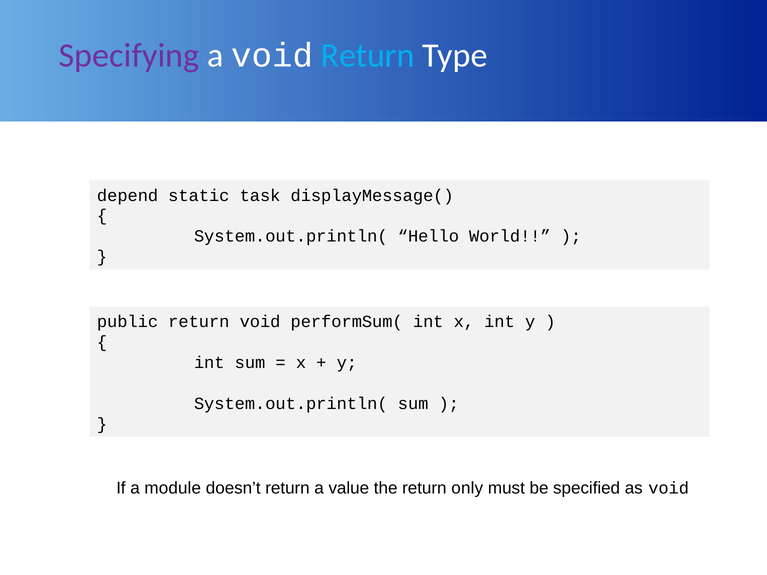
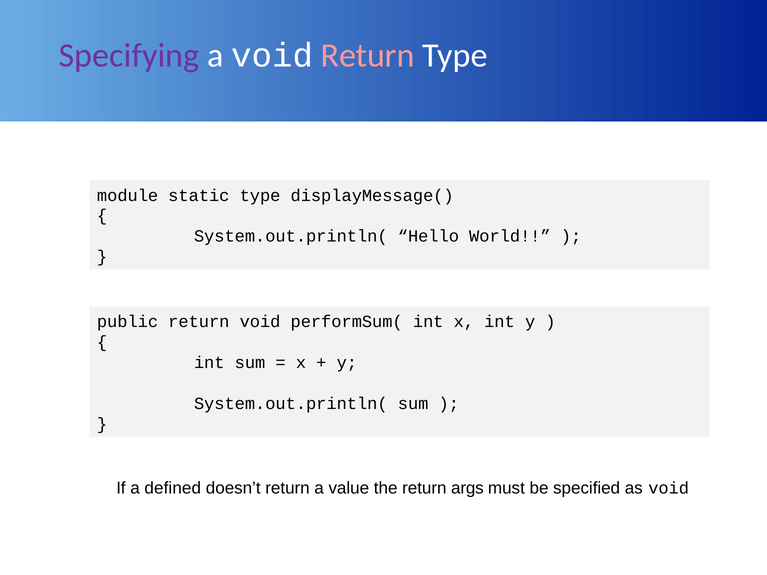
Return colour: light blue -> pink (368, 55)
depend: depend -> module (128, 196)
static task: task -> type (260, 196)
module: module -> defined (173, 488)
only: only -> args (467, 488)
